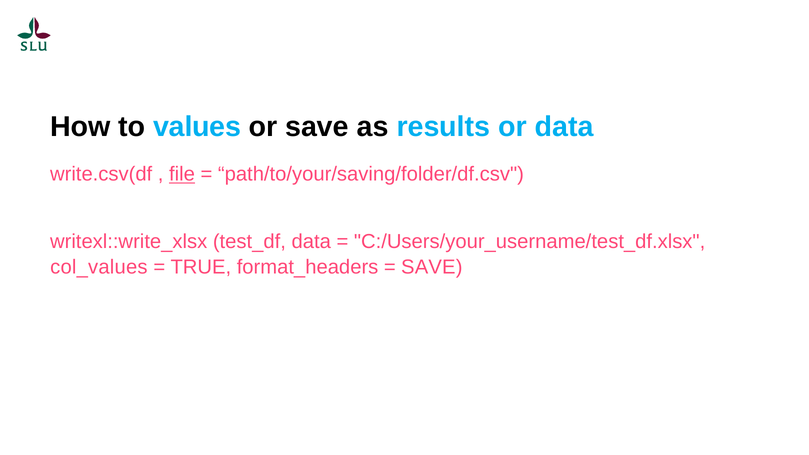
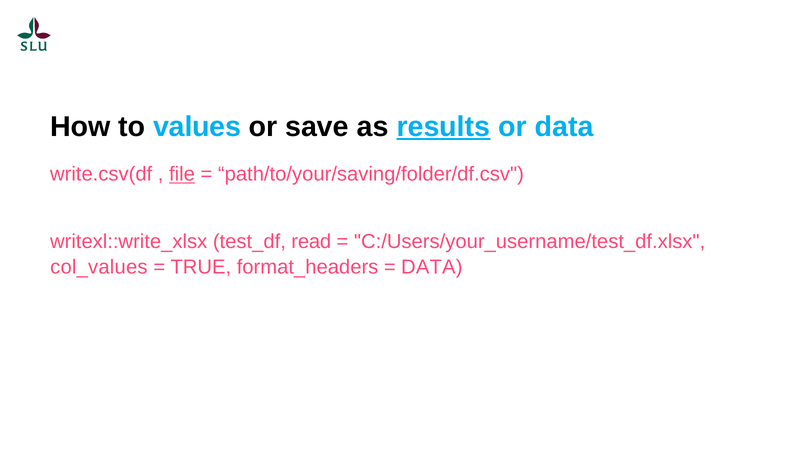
results underline: none -> present (443, 127)
test_df data: data -> read (311, 242)
SAVE: SAVE -> DATA (432, 267)
